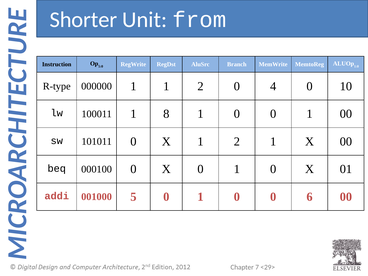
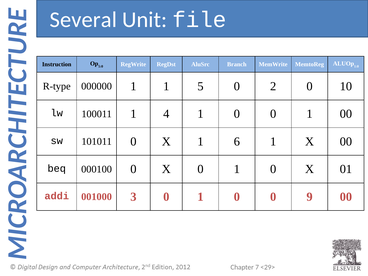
Shorter: Shorter -> Several (83, 20)
from: from -> file (199, 20)
1 1 2: 2 -> 5 (200, 86)
4: 4 -> 2 (273, 86)
8: 8 -> 4 (166, 114)
X 1 2: 2 -> 6 (237, 142)
5: 5 -> 3 (133, 197)
6: 6 -> 9 (310, 197)
